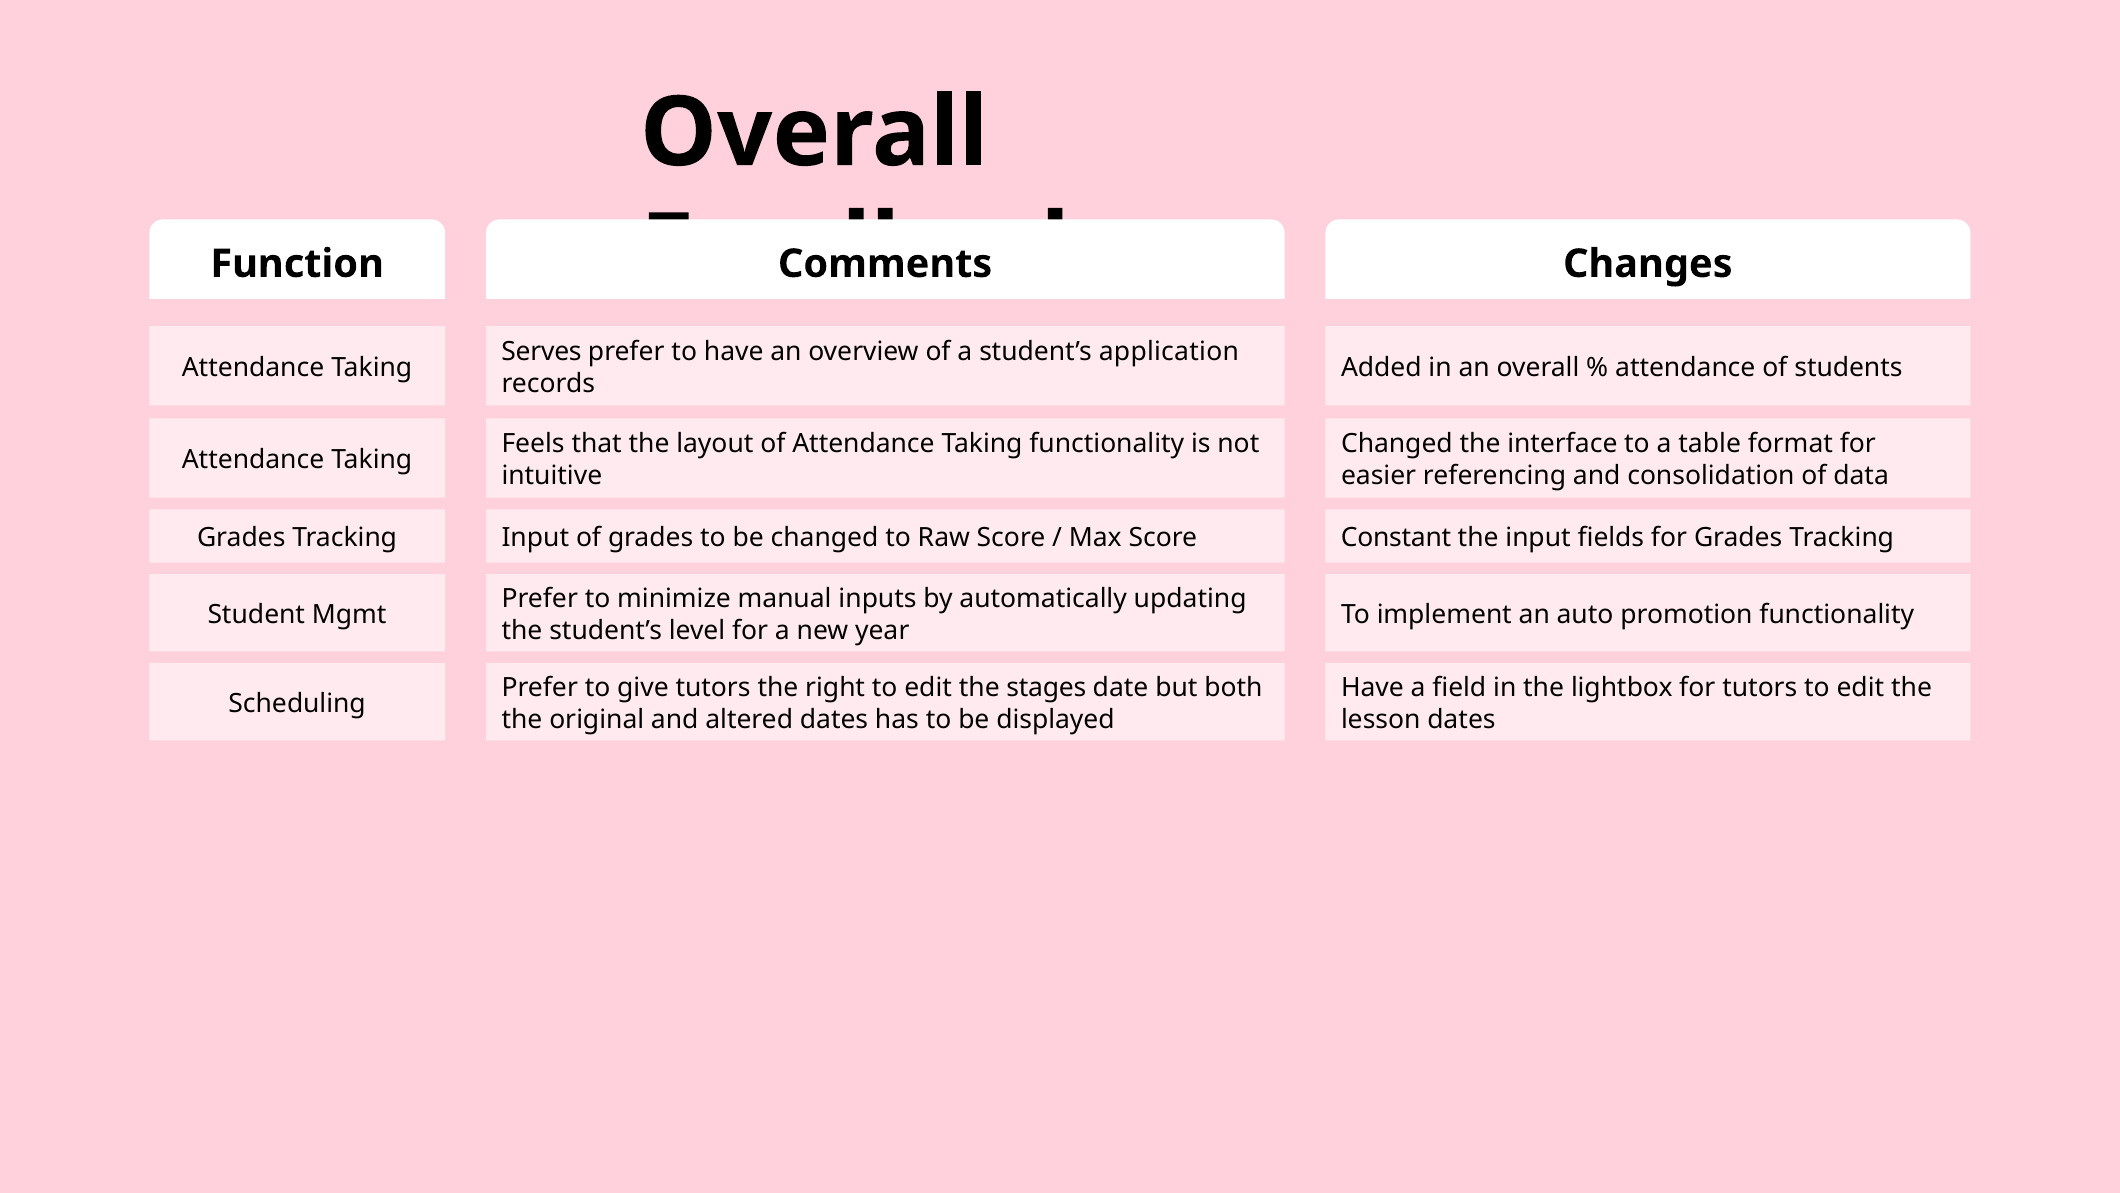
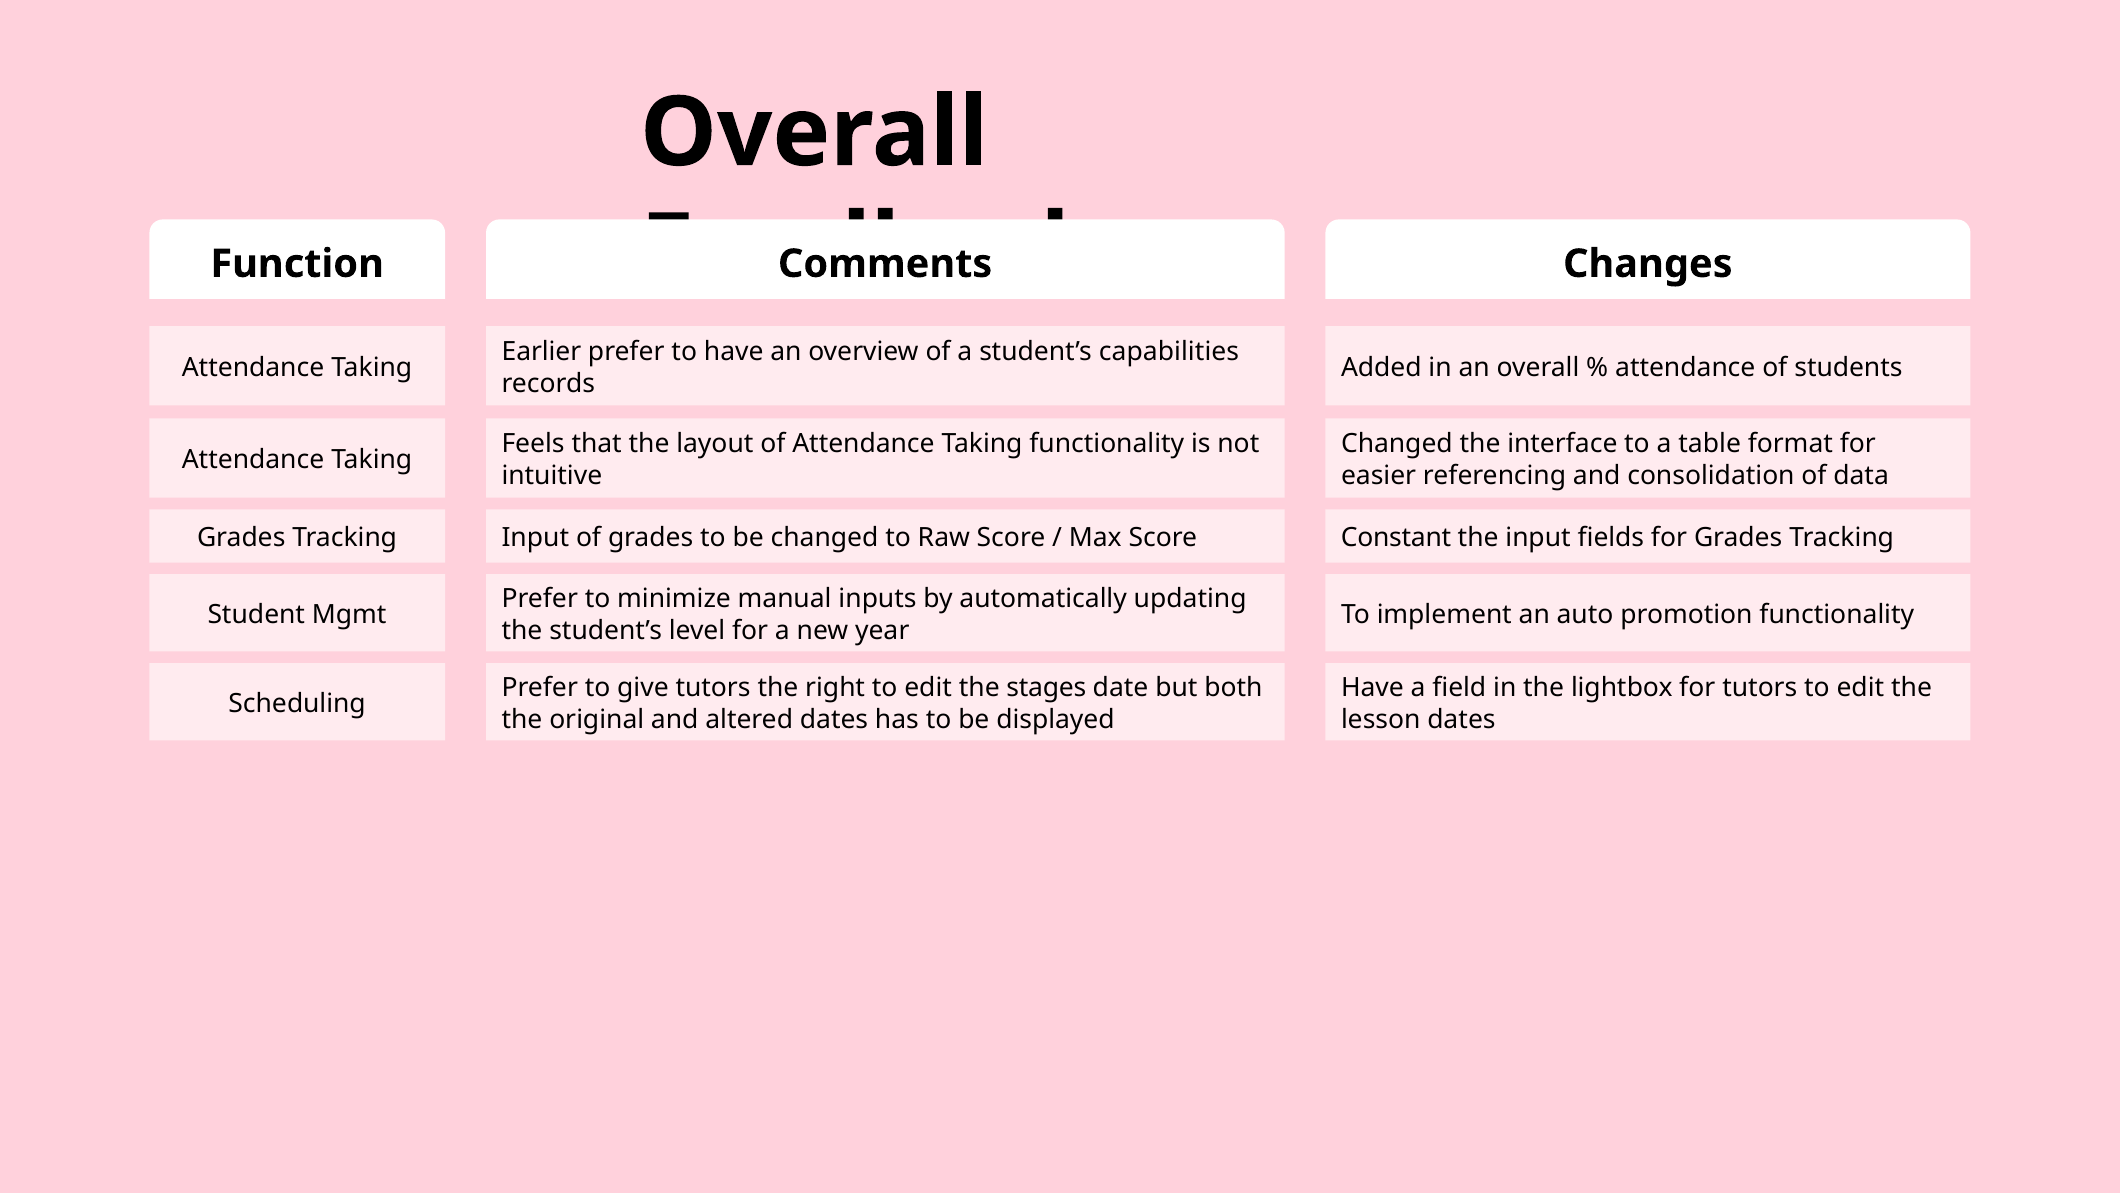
Serves: Serves -> Earlier (541, 352)
application: application -> capabilities (1169, 352)
